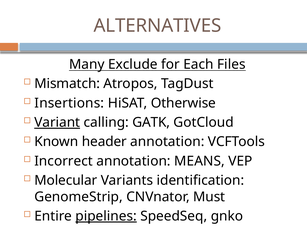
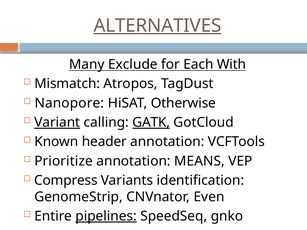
ALTERNATIVES underline: none -> present (157, 26)
Files: Files -> With (231, 64)
Insertions: Insertions -> Nanopore (69, 103)
GATK underline: none -> present (151, 123)
Incorrect: Incorrect -> Prioritize (64, 161)
Molecular: Molecular -> Compress (66, 181)
Must: Must -> Even (209, 197)
